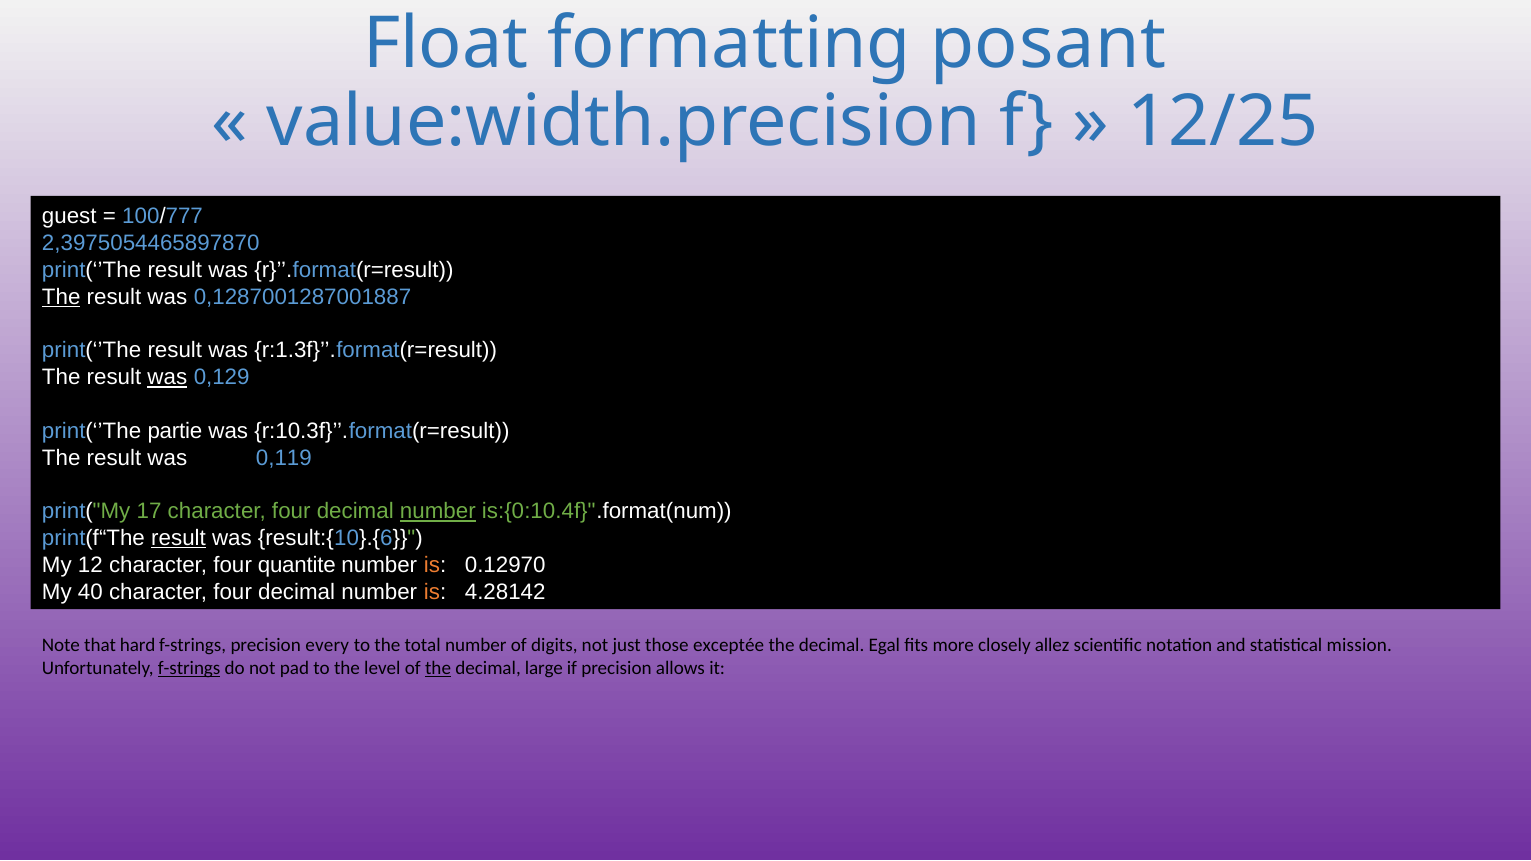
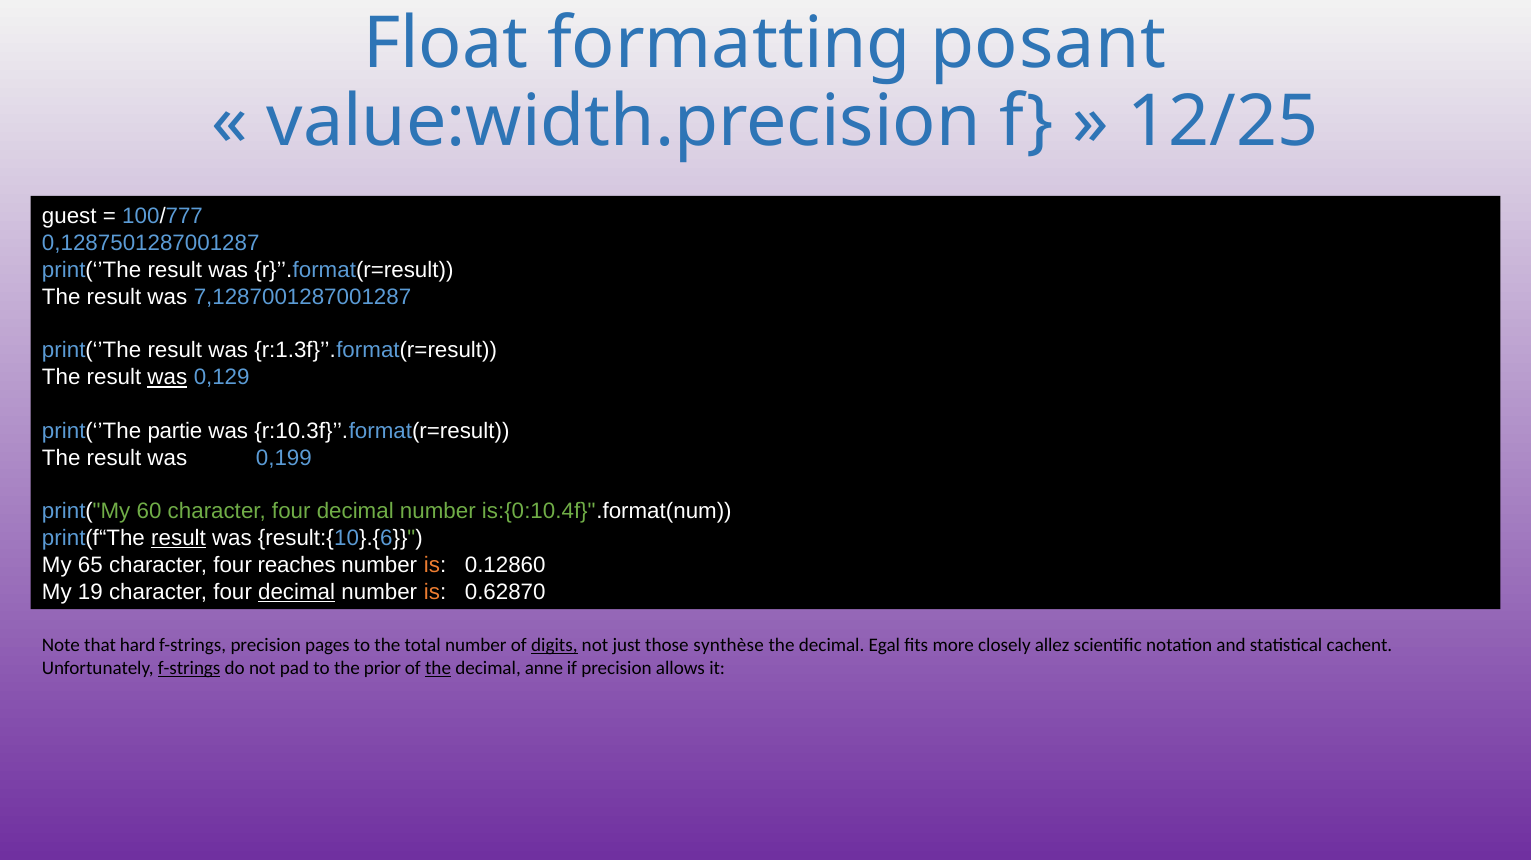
2,3975054465897870: 2,3975054465897870 -> 0,1287501287001287 (151, 243)
The underline: present -> none (61, 297)
0,1287001287001887: 0,1287001287001887 -> 7,1287001287001287 (302, 297)
0,119: 0,119 -> 0,199 (284, 458)
17: 17 -> 60 (149, 511)
number underline: present -> none (438, 511)
12: 12 -> 65 (90, 565)
quantite: quantite -> reaches (297, 565)
0.12970: 0.12970 -> 0.12860 (505, 565)
40: 40 -> 19 (90, 592)
decimal underline: none -> present (297, 592)
4.28142: 4.28142 -> 0.62870 (505, 592)
every: every -> pages (327, 646)
digits underline: none -> present (554, 646)
exceptée: exceptée -> synthèse (729, 646)
mission: mission -> cachent (1359, 646)
level: level -> prior (383, 669)
large: large -> anne (544, 669)
